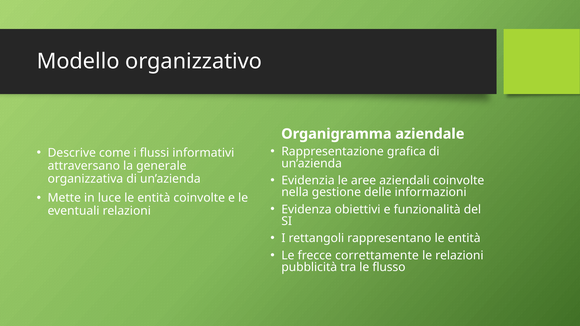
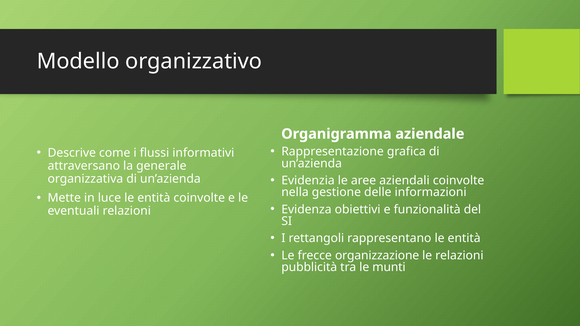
correttamente: correttamente -> organizzazione (377, 256)
flusso: flusso -> munti (389, 267)
